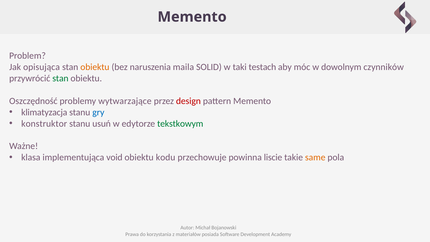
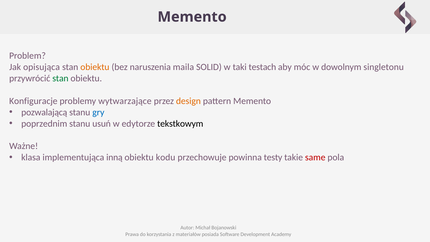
czynników: czynników -> singletonu (384, 67)
Oszczędność: Oszczędność -> Konfiguracje (33, 101)
design colour: red -> orange (188, 101)
klimatyzacja: klimatyzacja -> pozwalającą (44, 112)
konstruktor: konstruktor -> poprzednim (44, 124)
tekstkowym colour: green -> black (180, 124)
void: void -> inną (114, 157)
liscie: liscie -> testy (273, 157)
same colour: orange -> red (315, 157)
